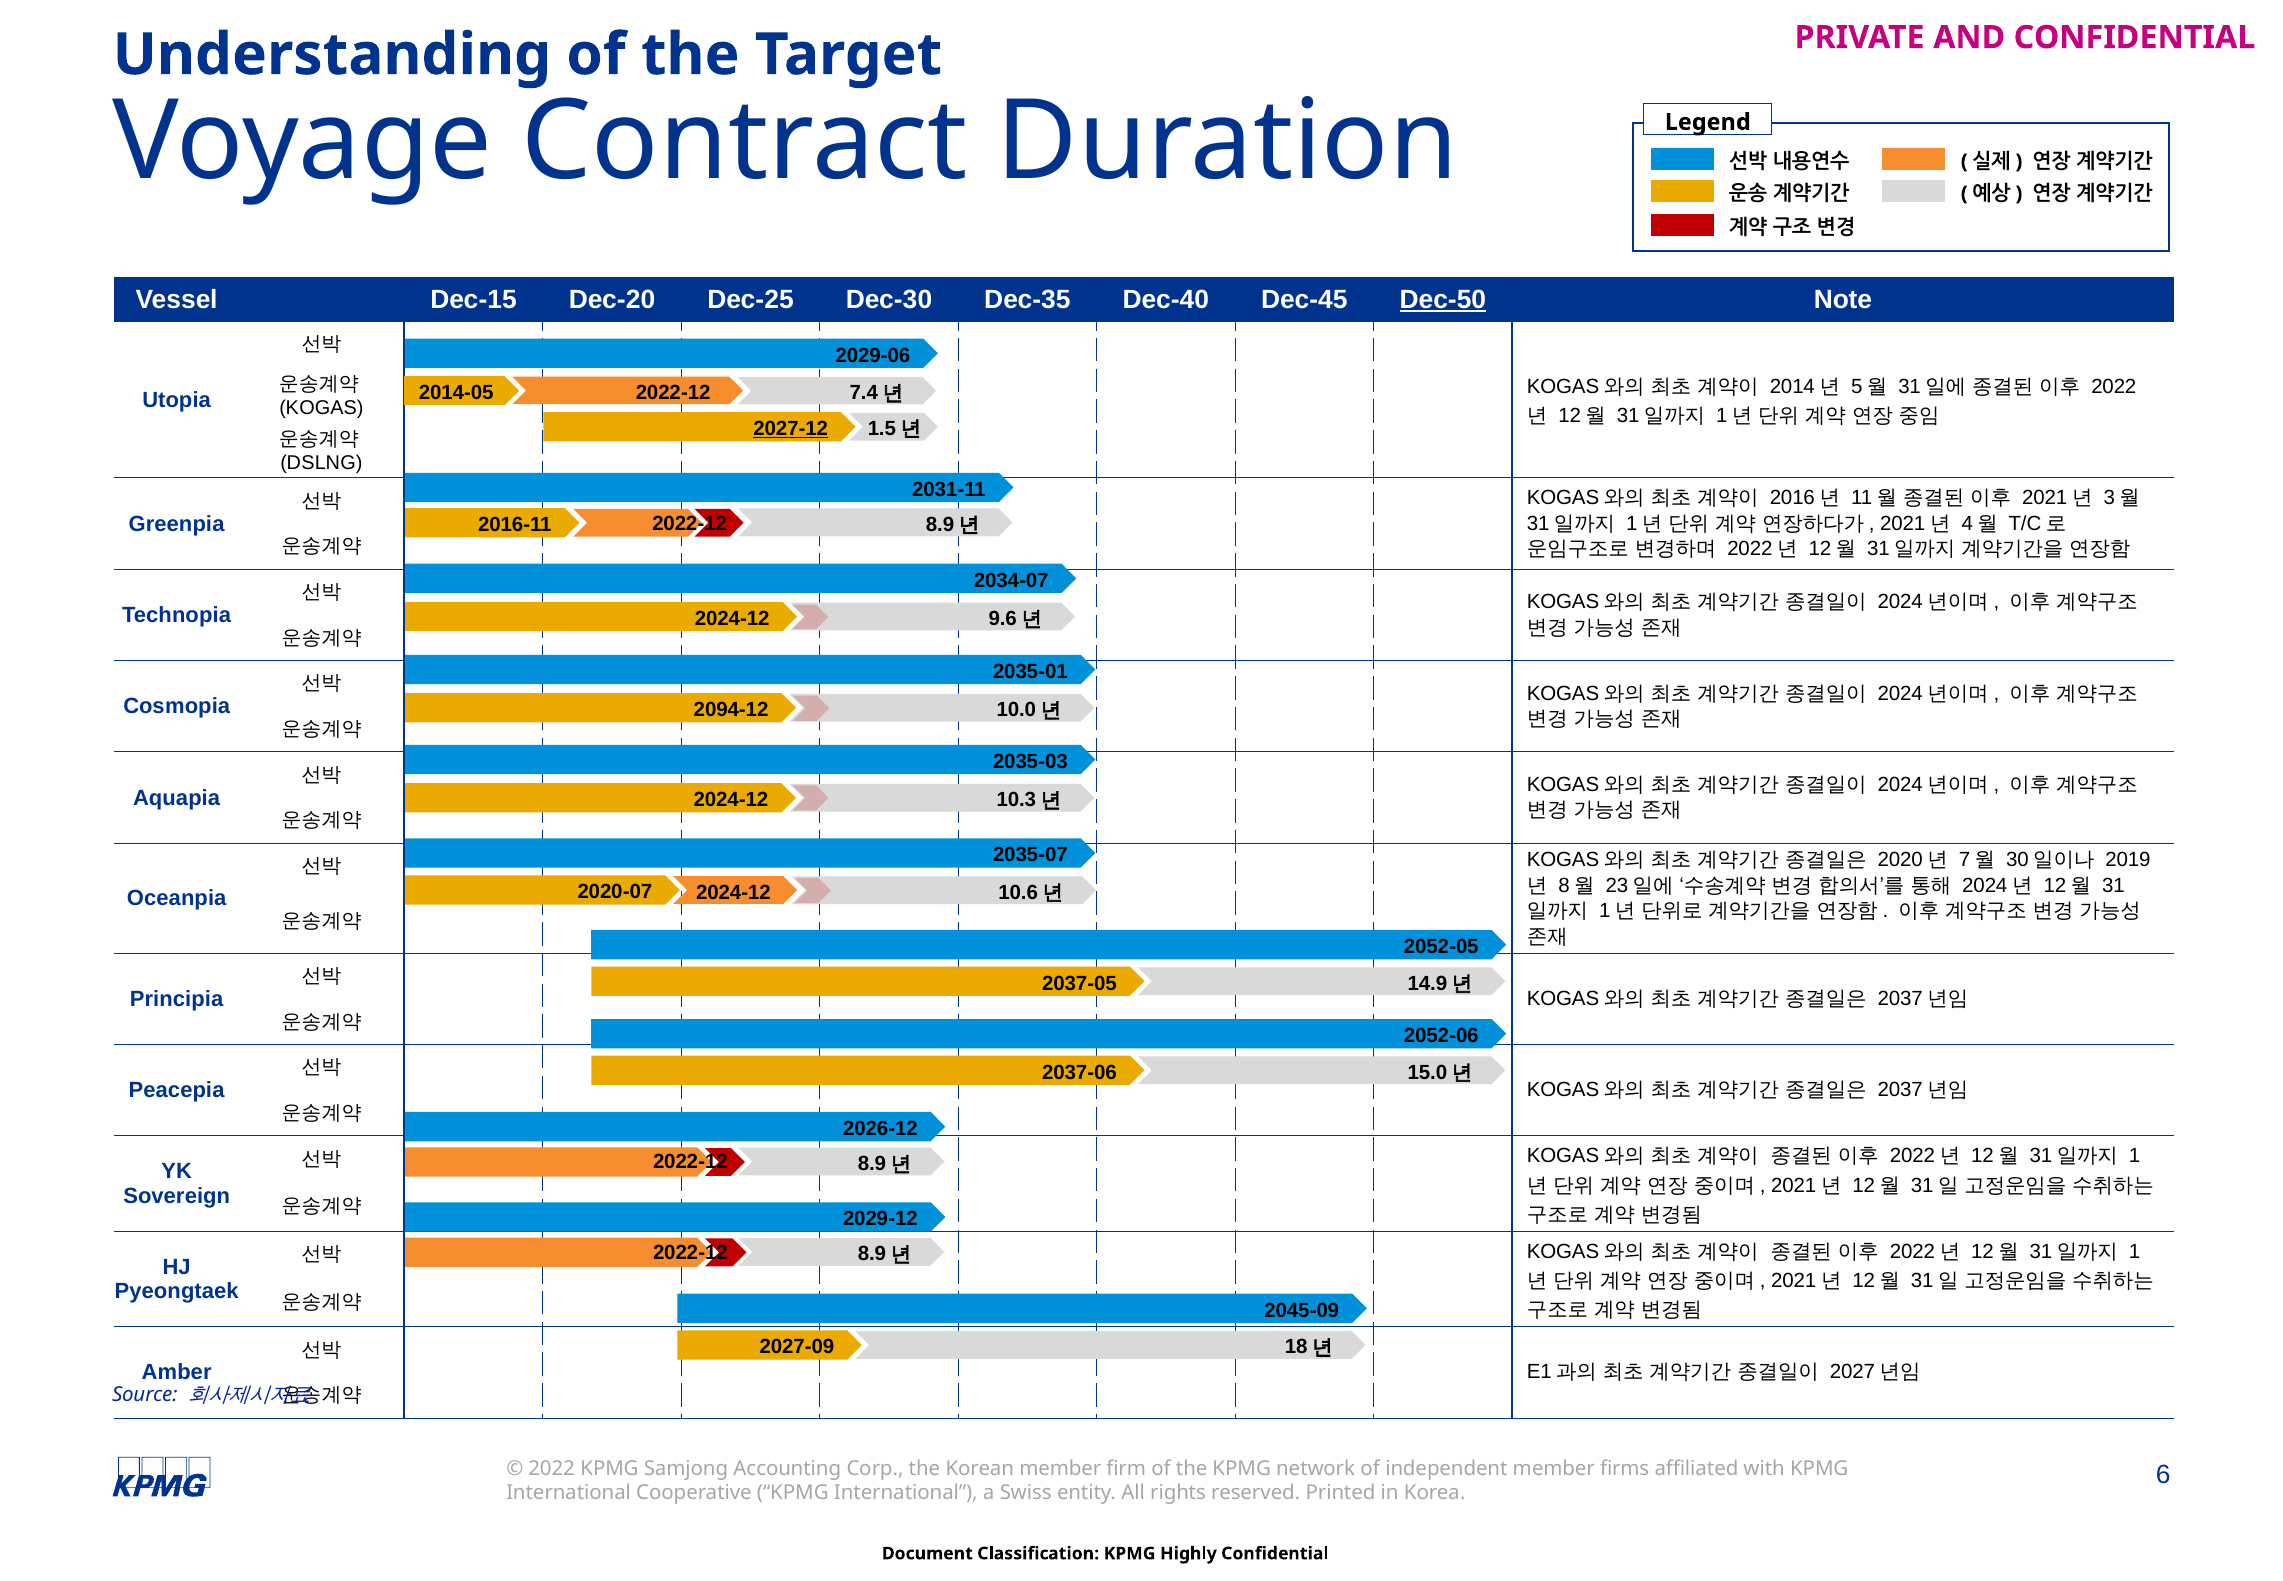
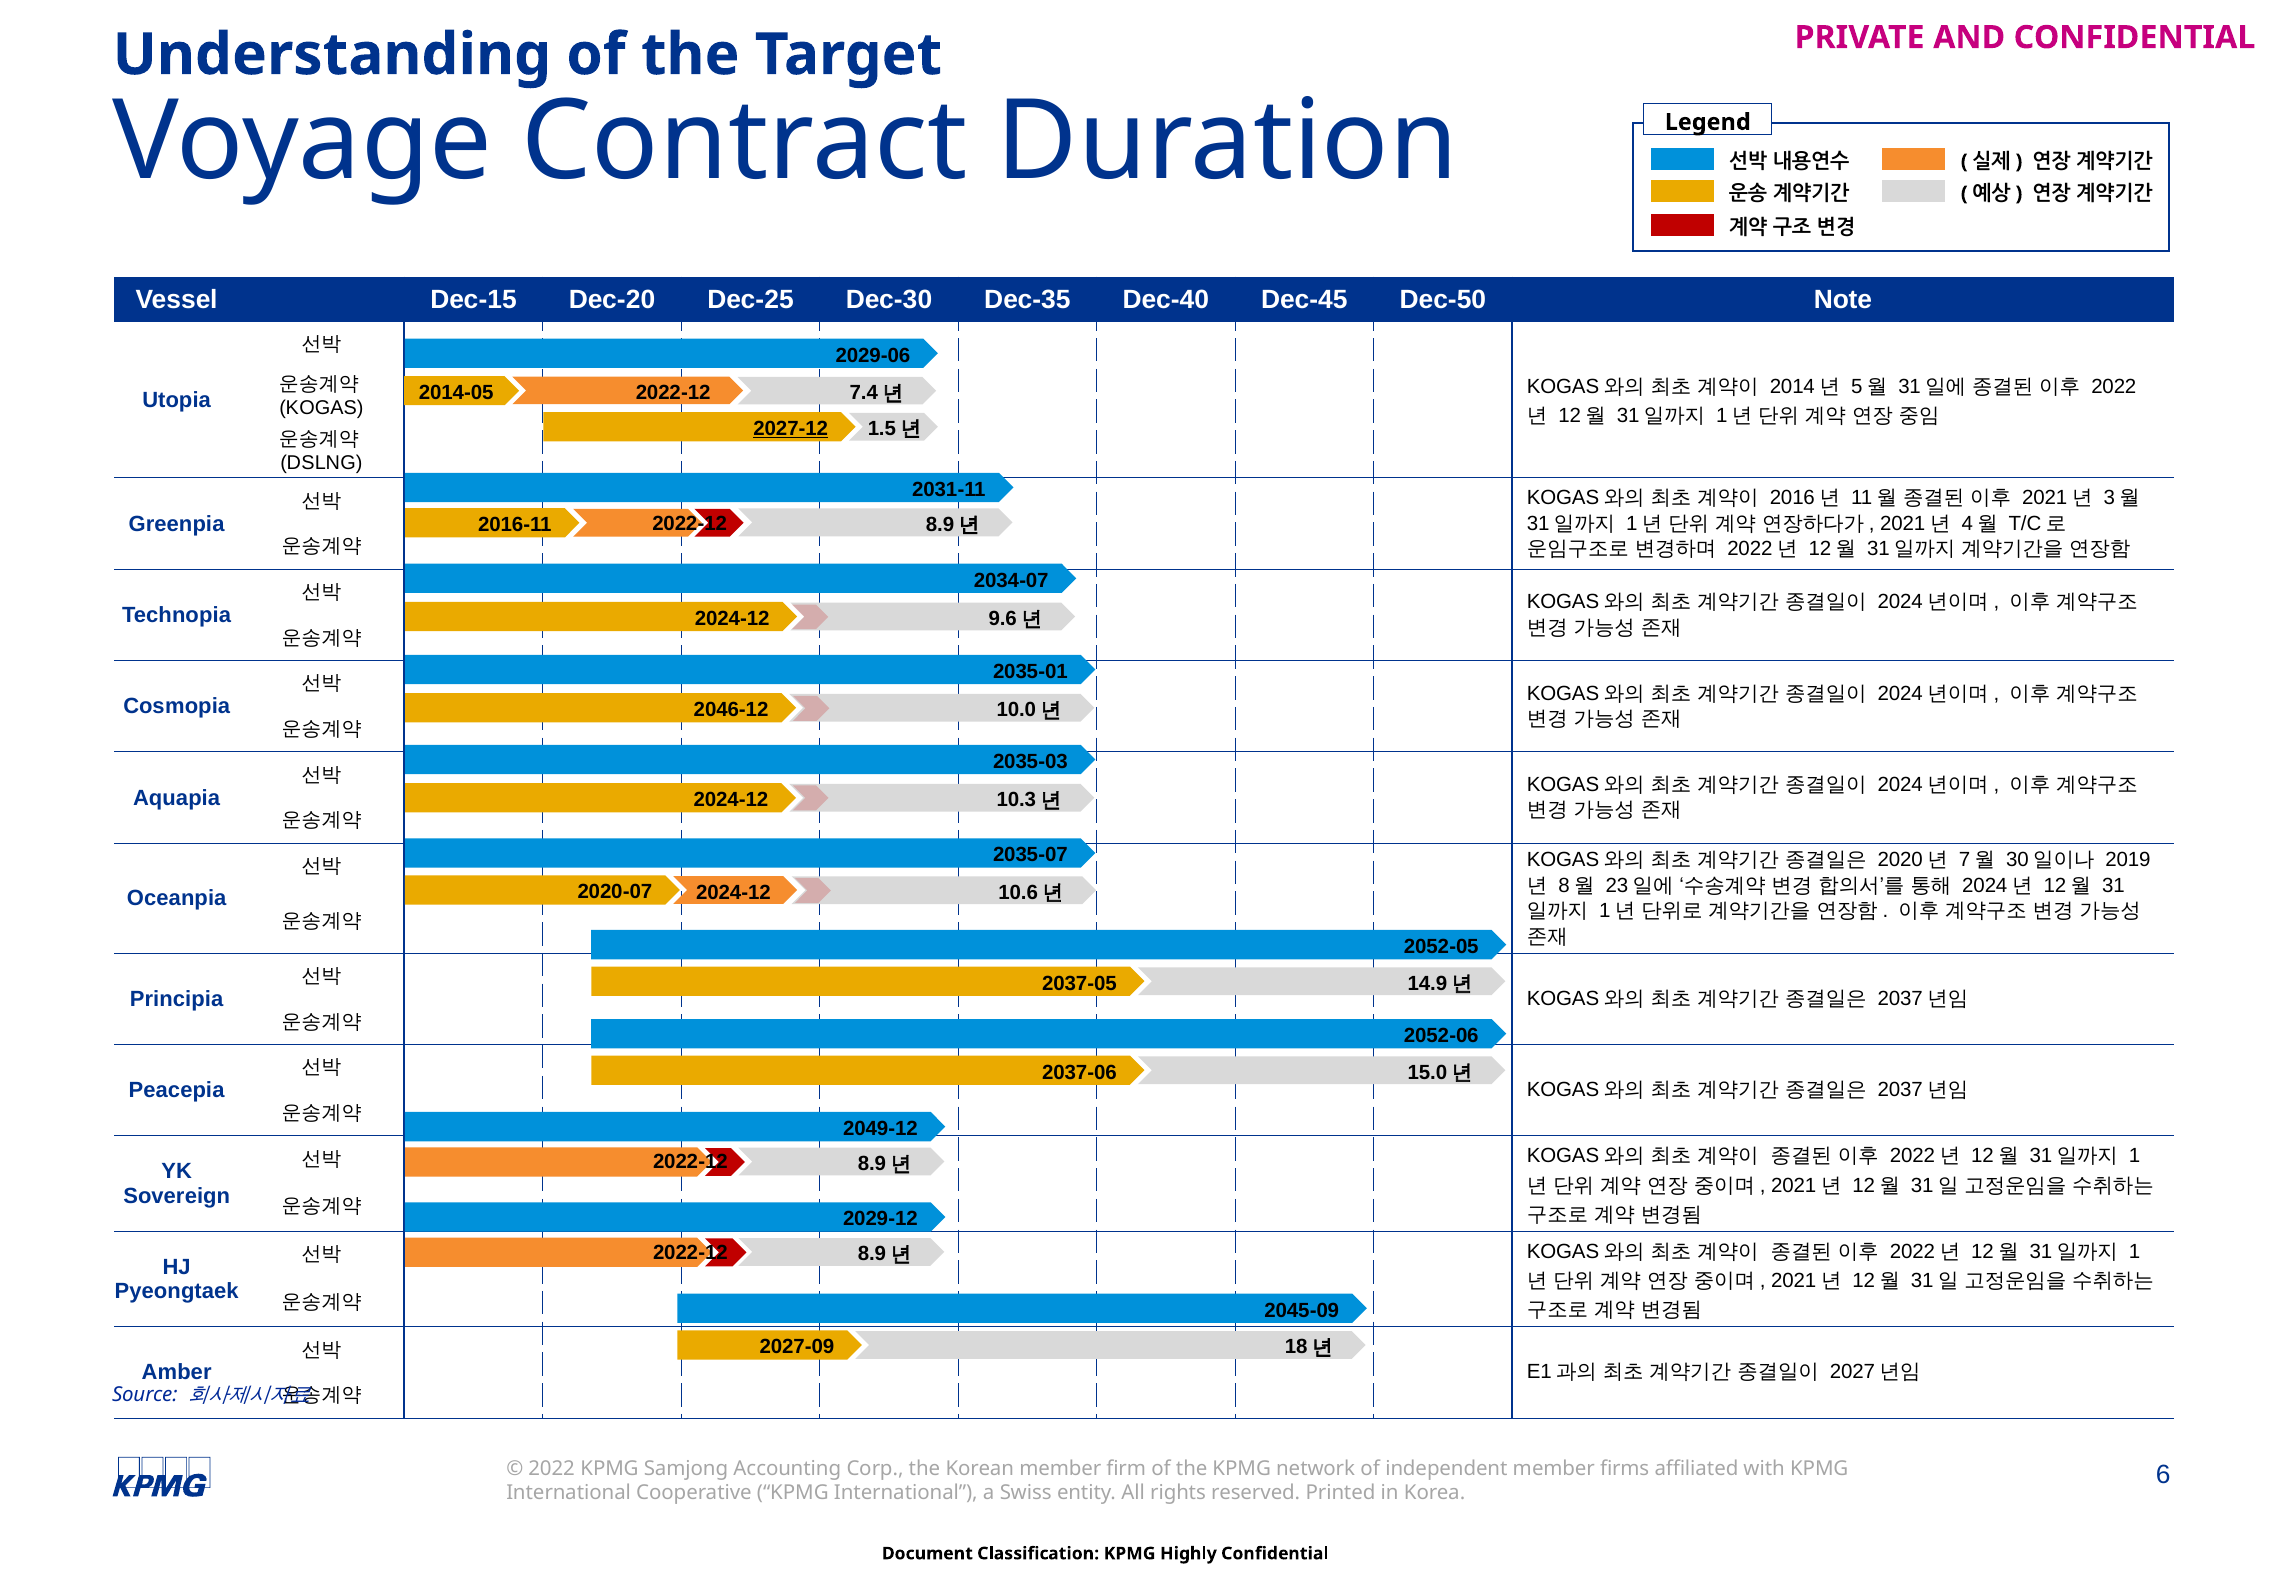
Dec-50 underline: present -> none (1443, 299)
2094-12: 2094-12 -> 2046-12 (731, 710)
2026-12: 2026-12 -> 2049-12 (880, 1128)
